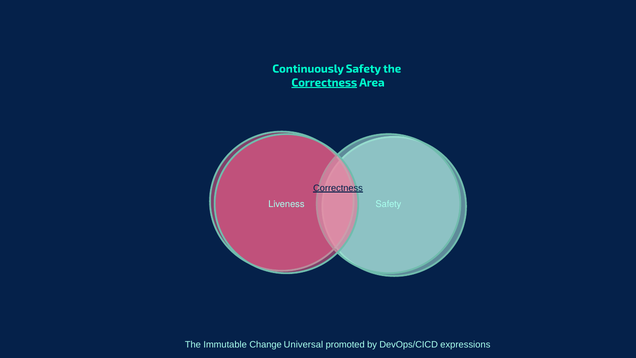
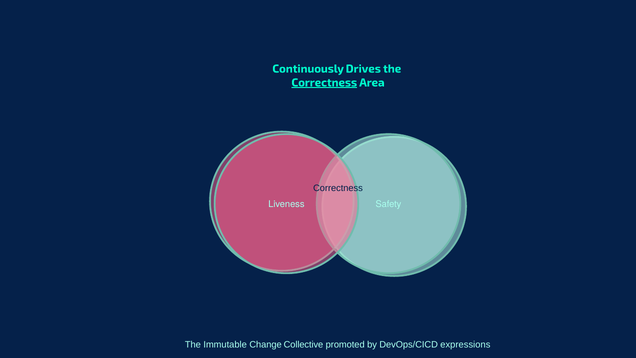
Continuously Safety: Safety -> Drives (363, 69)
Correctness underline: present -> none (338, 188)
Universal: Universal -> Collective (303, 345)
